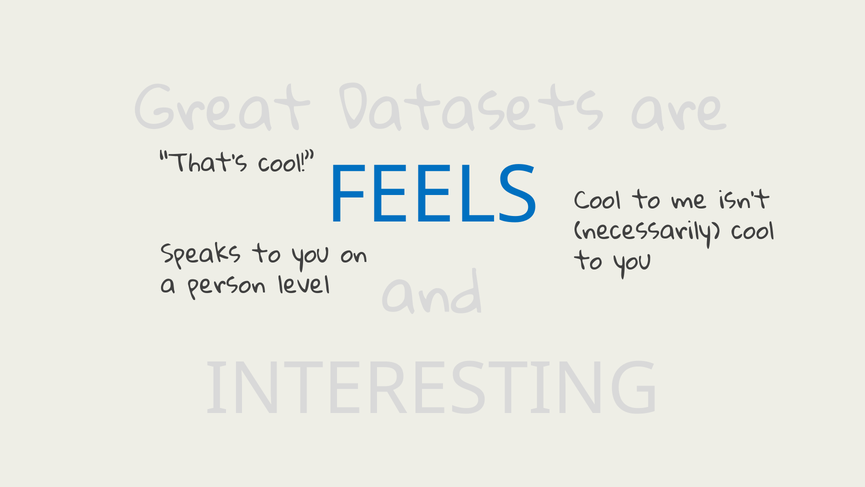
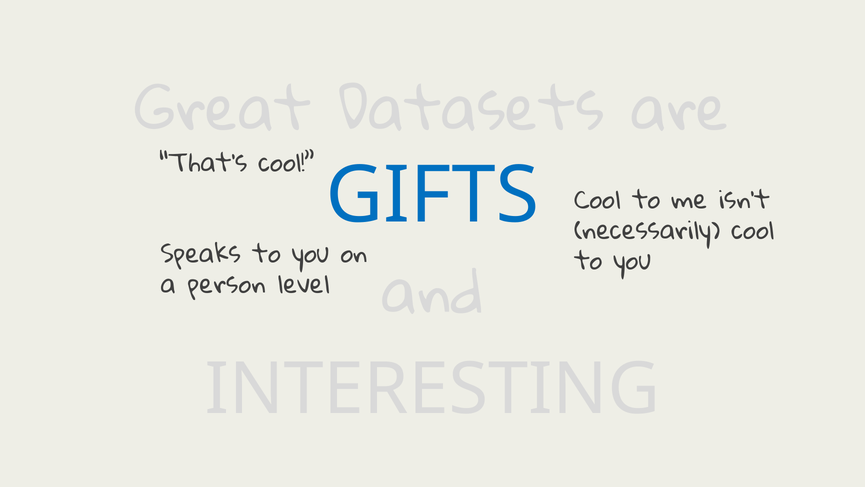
FEELS: FEELS -> GIFTS (432, 195)
